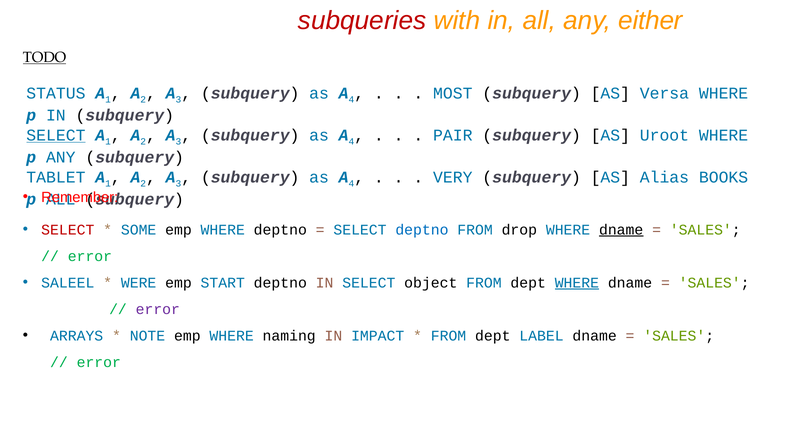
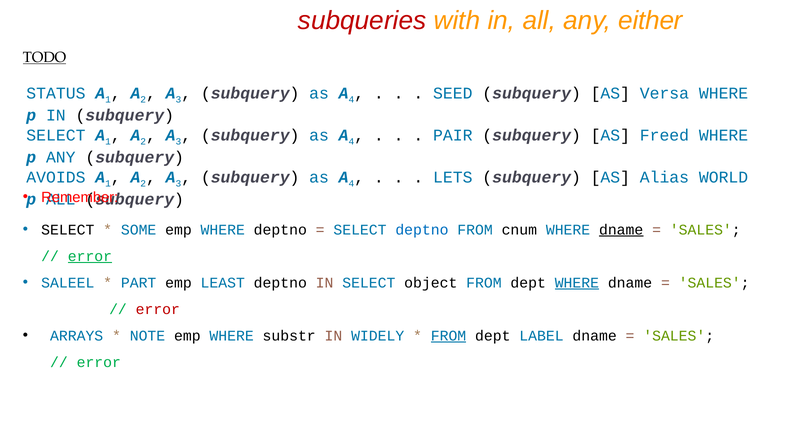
MOST: MOST -> SEED (453, 93)
SELECT underline: present -> none (56, 135)
Uroot: Uroot -> Freed (664, 135)
TABLET: TABLET -> AVOIDS (56, 177)
VERY: VERY -> LETS (453, 177)
BOOKS: BOOKS -> WORLD (724, 177)
SELECT colour: red -> black (68, 230)
drop: drop -> cnum (519, 230)
error underline: none -> present (90, 257)
WERE: WERE -> PART (139, 283)
START: START -> LEAST (223, 283)
error colour: purple -> red (158, 310)
naming: naming -> substr (289, 336)
IMPACT: IMPACT -> WIDELY (378, 336)
FROM underline: none -> present (449, 336)
